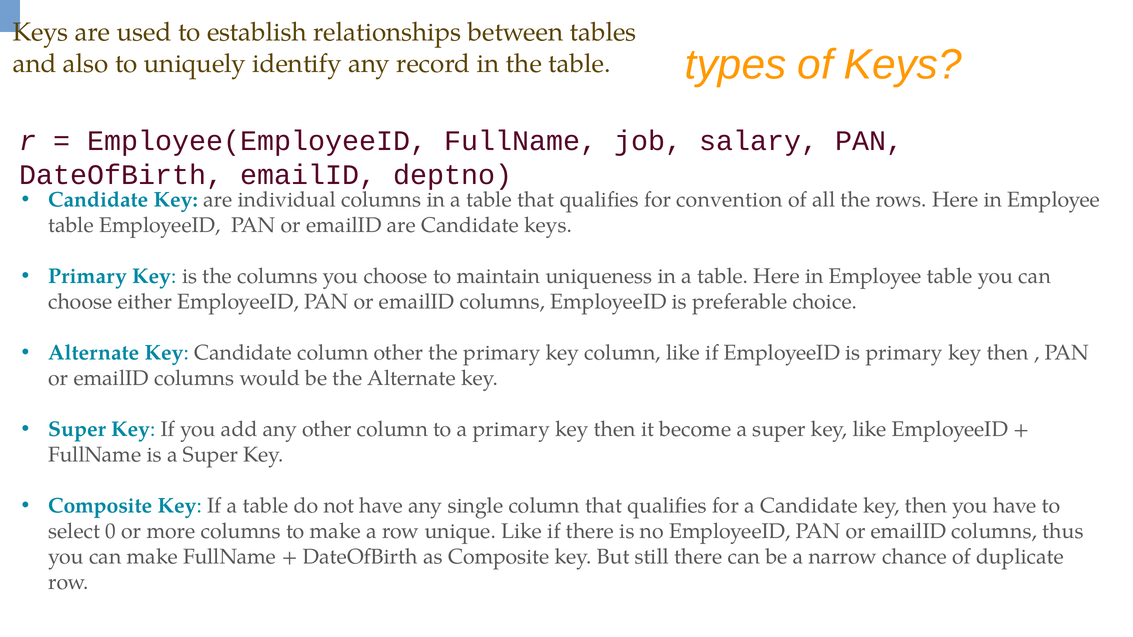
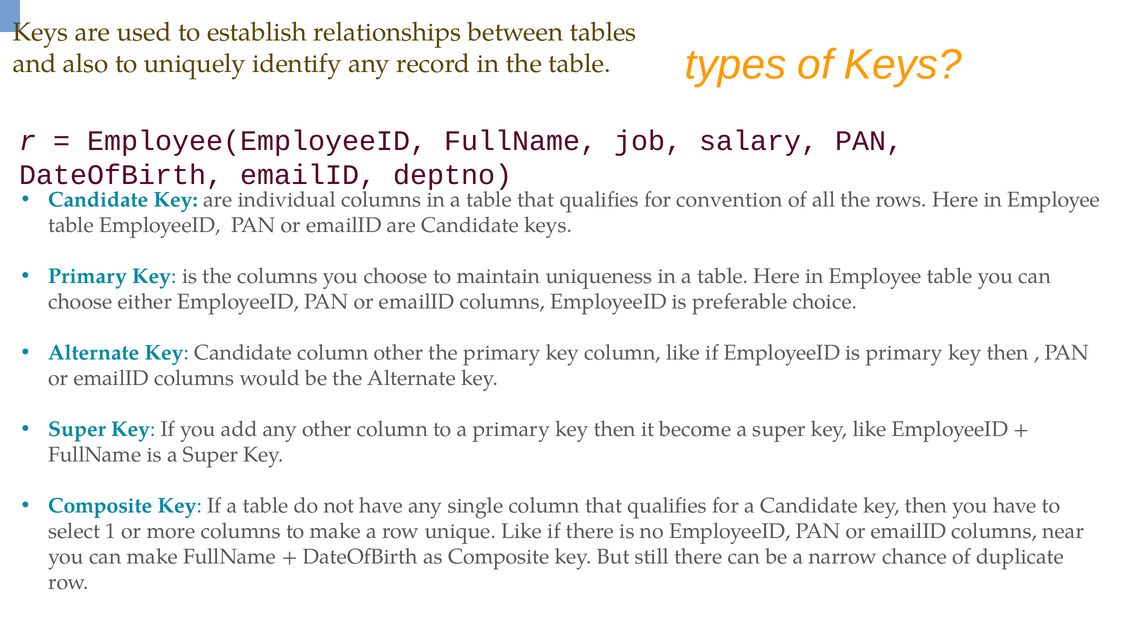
0: 0 -> 1 (111, 531)
thus: thus -> near (1063, 531)
